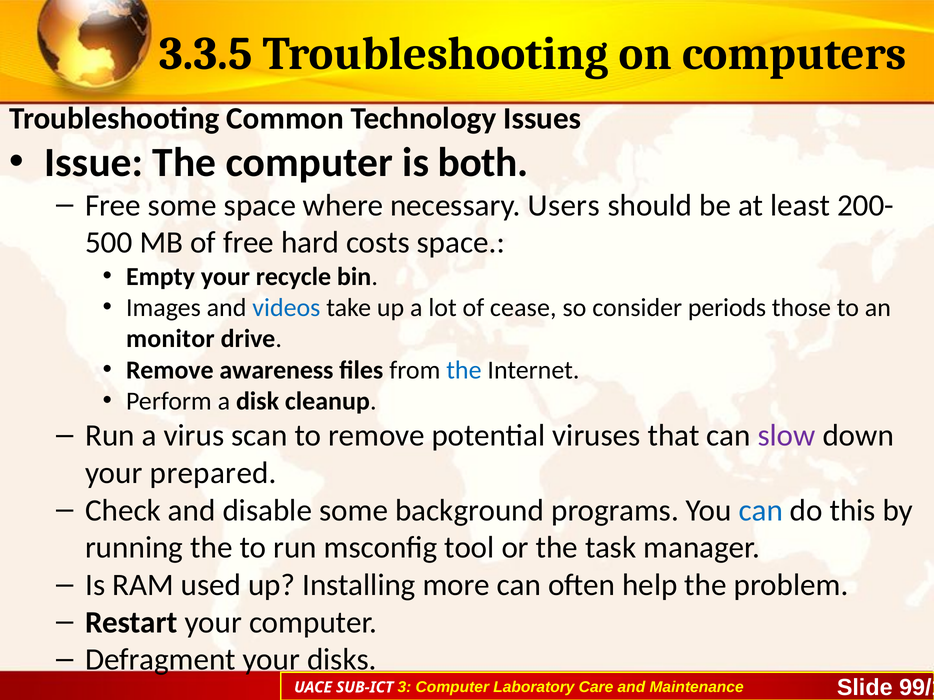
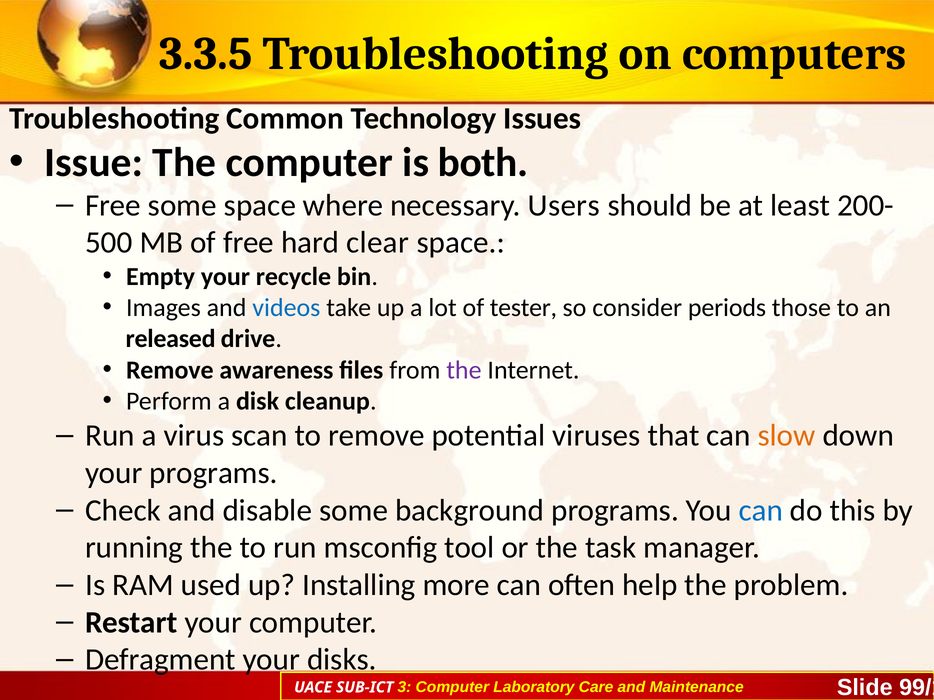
costs: costs -> clear (378, 243)
cease: cease -> tester (523, 308)
monitor: monitor -> released (171, 339)
the colour: blue -> purple (464, 370)
slow colour: purple -> orange (787, 436)
your prepared: prepared -> programs (214, 473)
